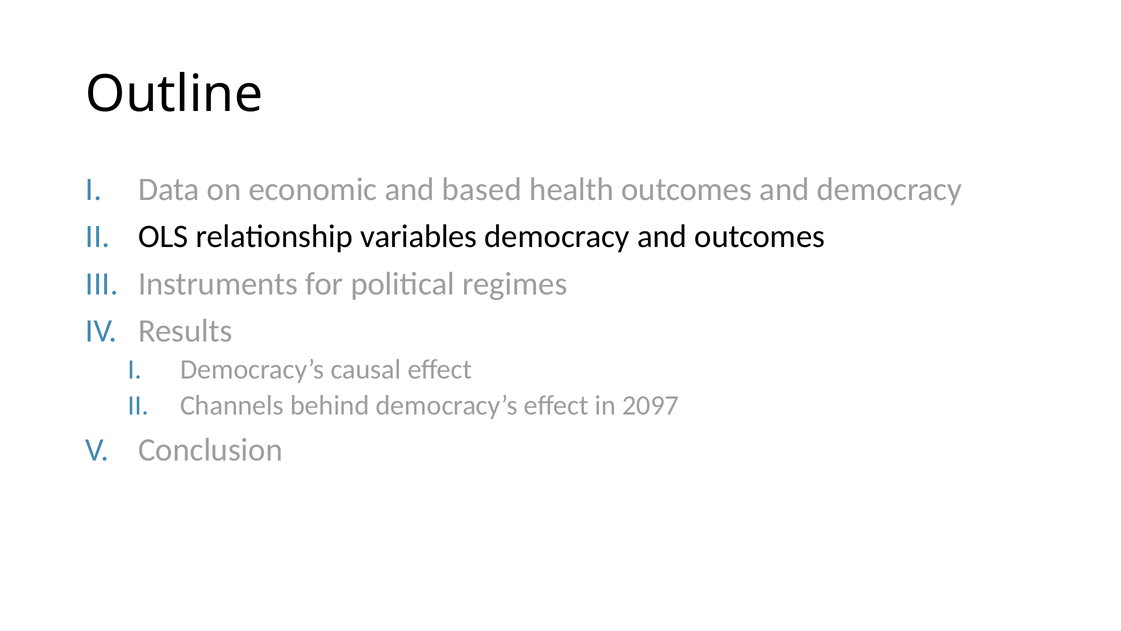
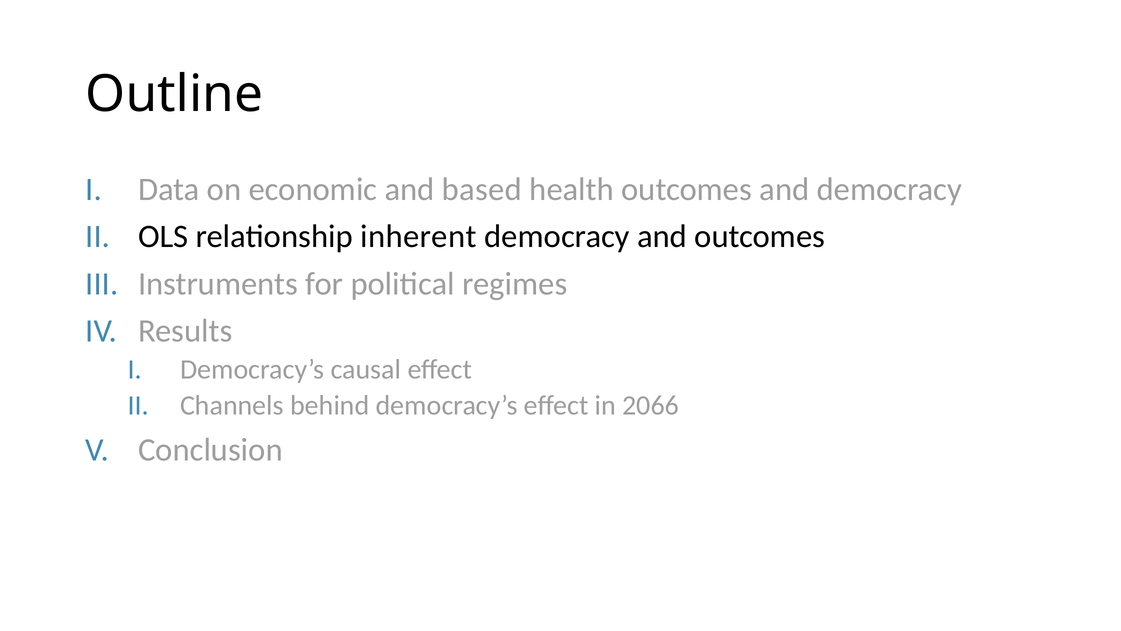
variables: variables -> inherent (418, 237)
2097: 2097 -> 2066 (651, 405)
